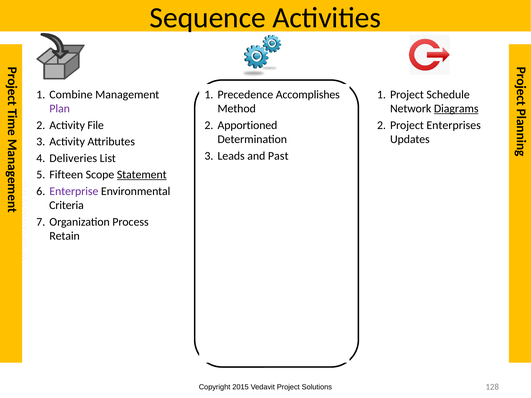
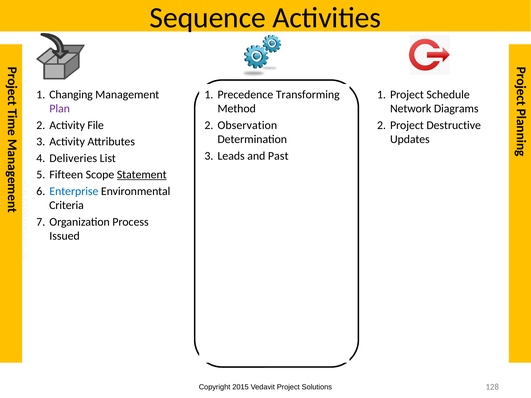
Combine: Combine -> Changing (71, 95)
Accomplishes: Accomplishes -> Transforming (308, 95)
Diagrams underline: present -> none (456, 109)
Apportioned: Apportioned -> Observation (247, 125)
Enterprises: Enterprises -> Destructive (454, 125)
Enterprise colour: purple -> blue (74, 191)
Retain: Retain -> Issued (65, 236)
